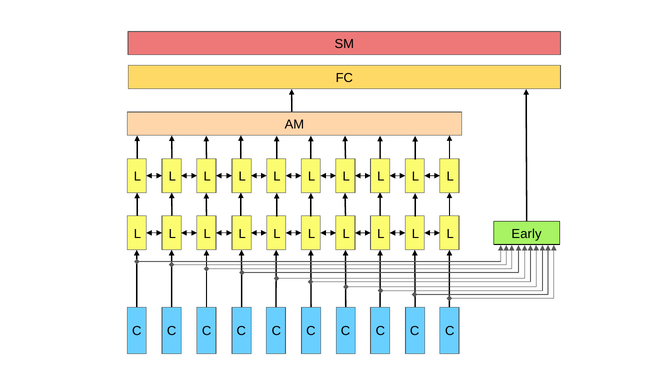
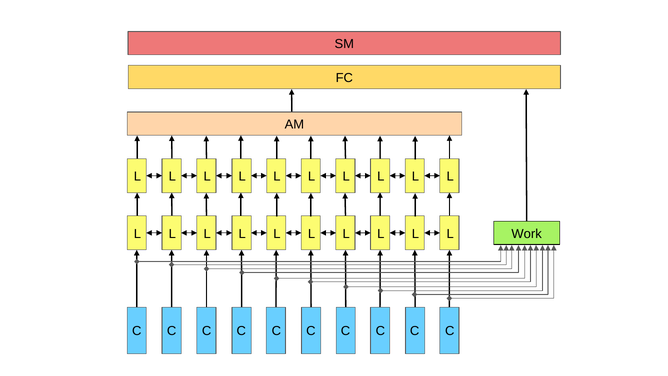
Early: Early -> Work (527, 234)
